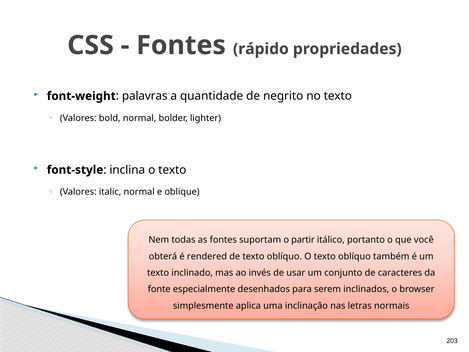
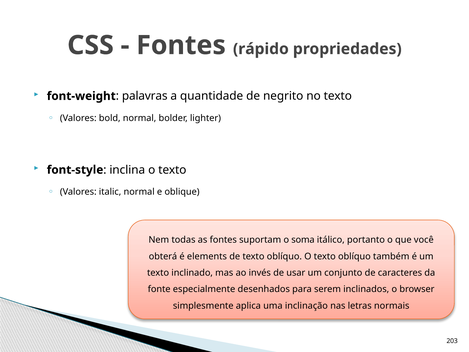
partir: partir -> soma (303, 240)
rendered: rendered -> elements (207, 256)
